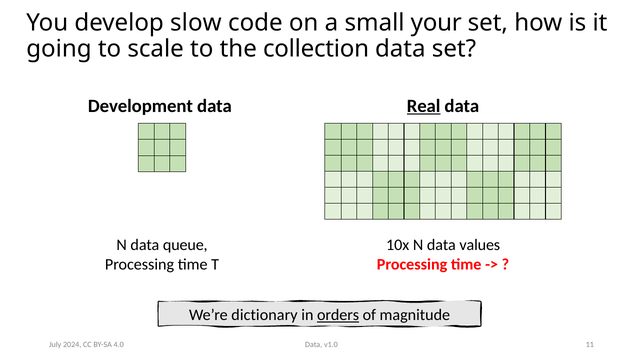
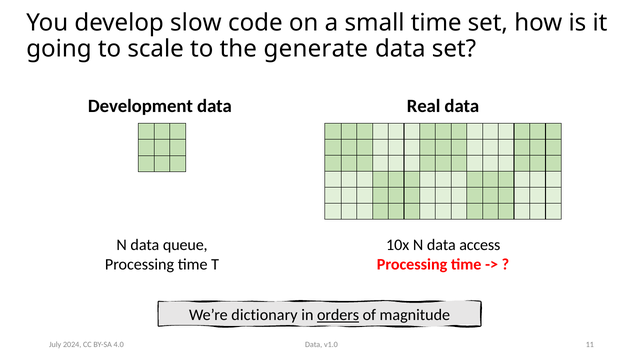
small your: your -> time (436, 23)
collection: collection -> generate (316, 49)
Real underline: present -> none (424, 106)
values: values -> access (480, 245)
